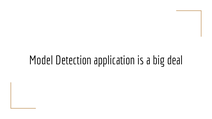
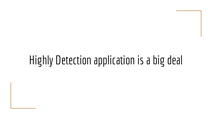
Model: Model -> Highly (41, 60)
